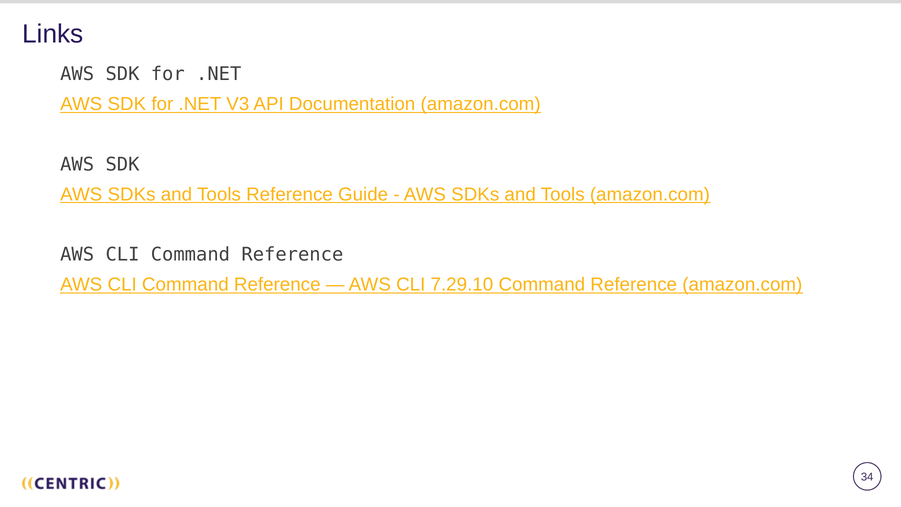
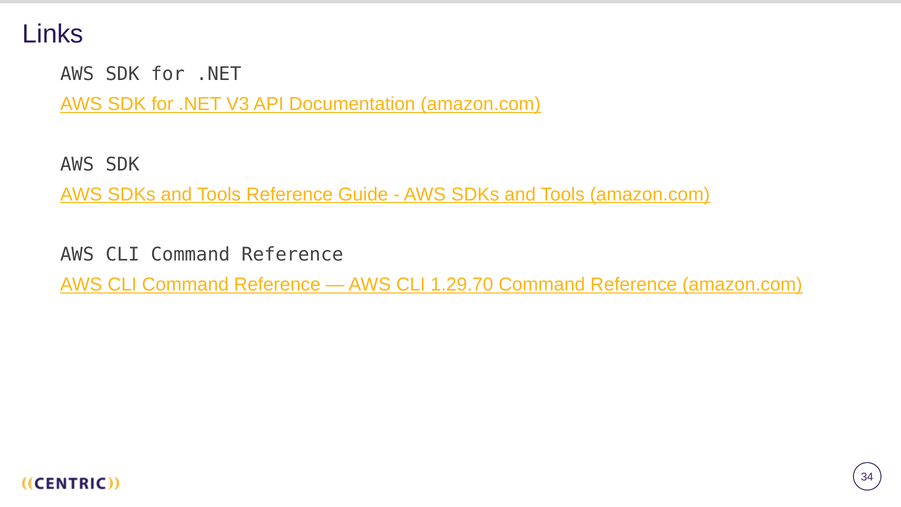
7.29.10: 7.29.10 -> 1.29.70 (462, 284)
